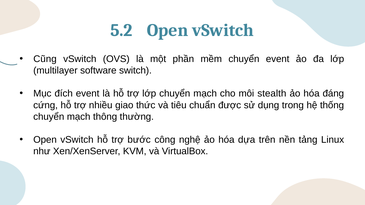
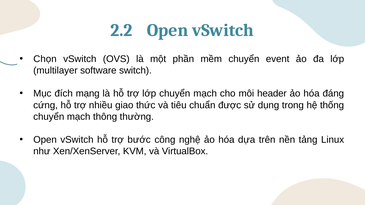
5.2: 5.2 -> 2.2 (121, 30)
Cũng: Cũng -> Chọn (45, 59)
đích event: event -> mạng (88, 94)
stealth: stealth -> header (272, 94)
